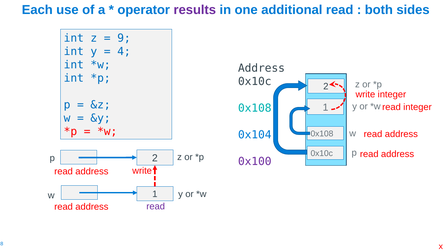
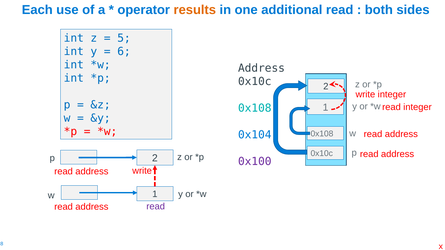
results colour: purple -> orange (195, 10)
9: 9 -> 5 (124, 38)
4: 4 -> 6 (124, 52)
